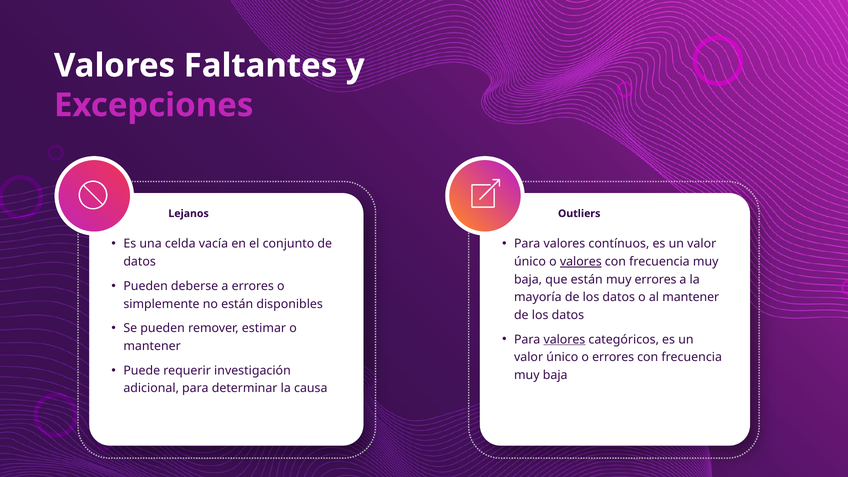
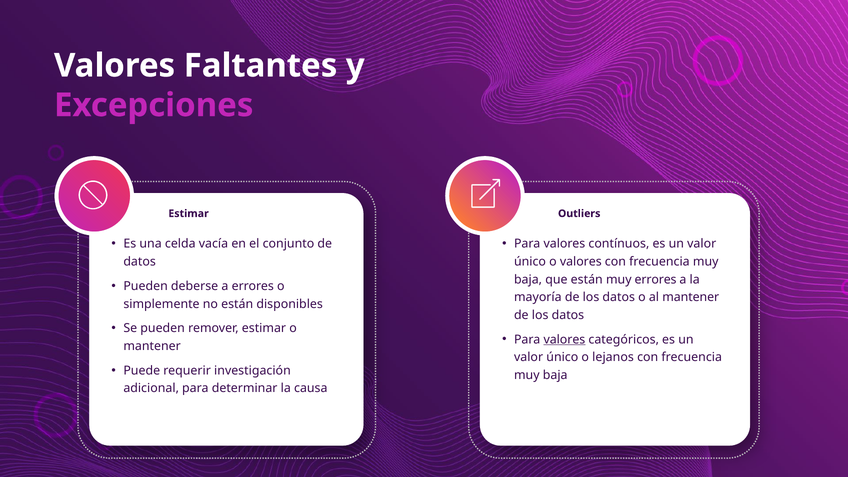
Lejanos: Lejanos -> Estimar (189, 214)
valores underline: present -> none (581, 262)
o errores: errores -> lejanos (613, 357)
